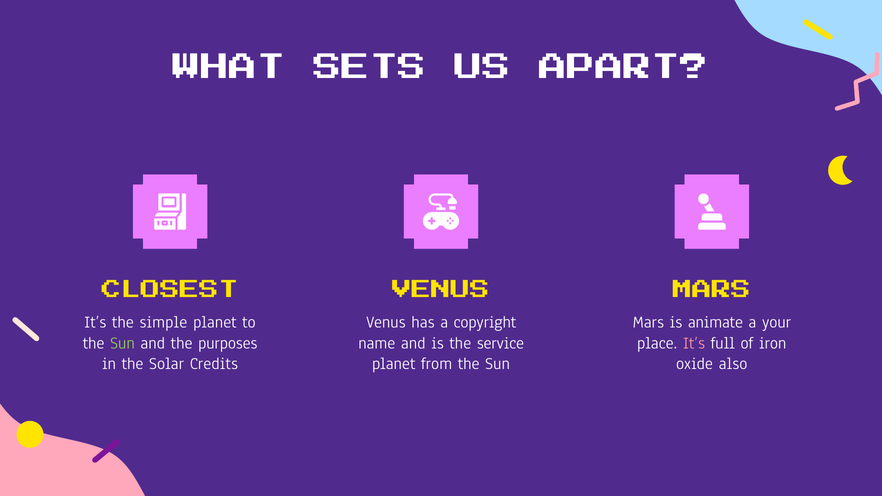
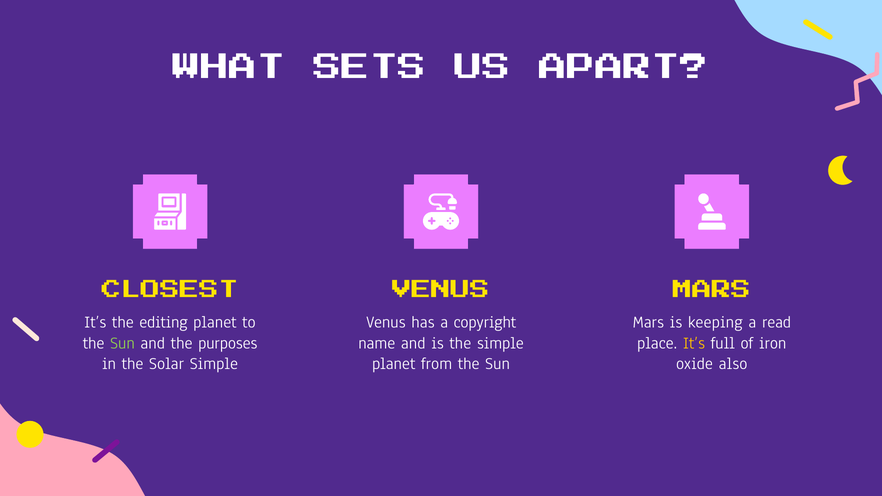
simple: simple -> editing (164, 322)
animate: animate -> keeping (715, 322)
your: your -> read (777, 322)
the service: service -> simple (500, 343)
It’s colour: pink -> yellow (694, 343)
Solar Credits: Credits -> Simple (214, 364)
